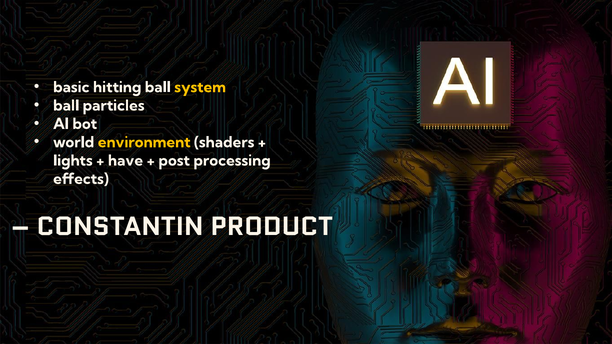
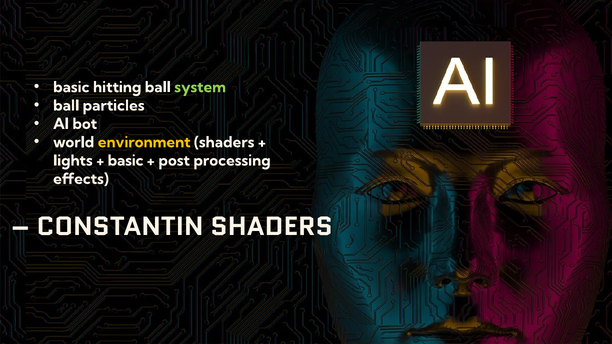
system colour: yellow -> light green (200, 87)
have: have -> basic (126, 161)
CONSTANTIN PRODUCT: PRODUCT -> SHADERS (272, 226)
